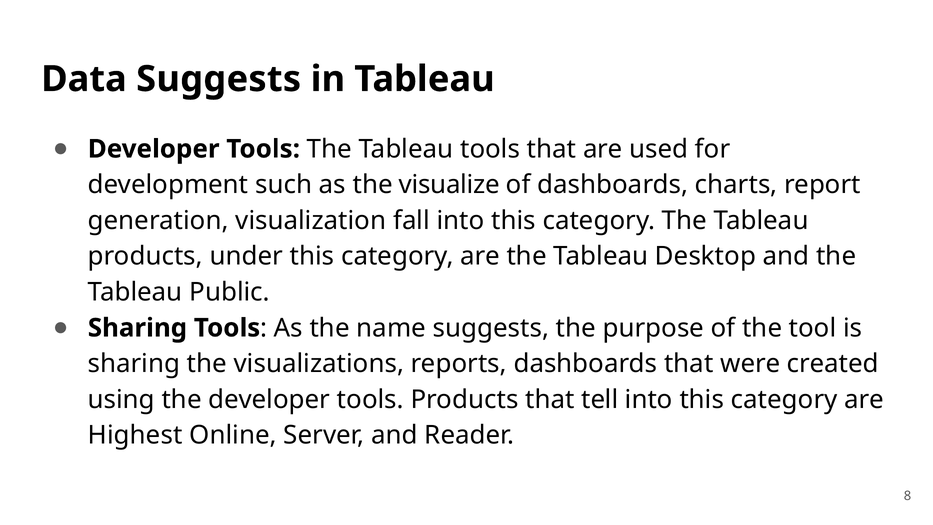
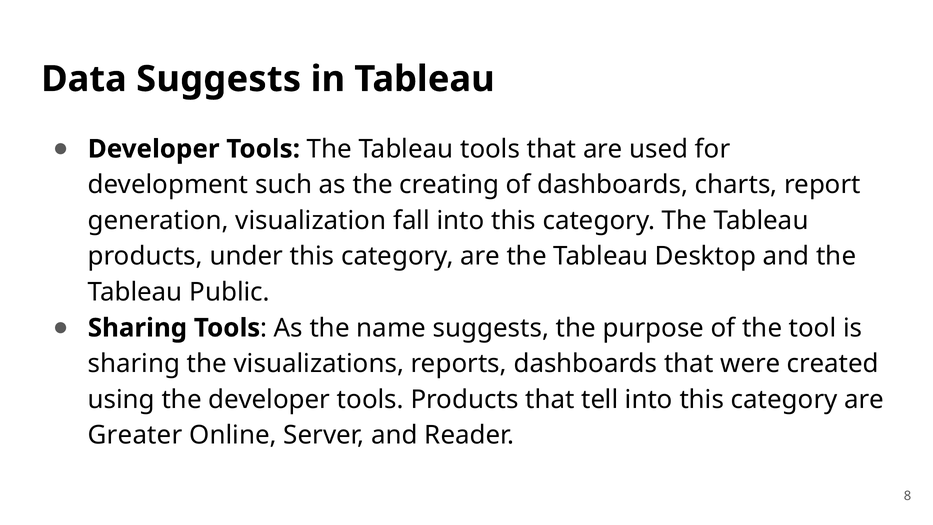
visualize: visualize -> creating (449, 185)
Highest: Highest -> Greater (135, 435)
